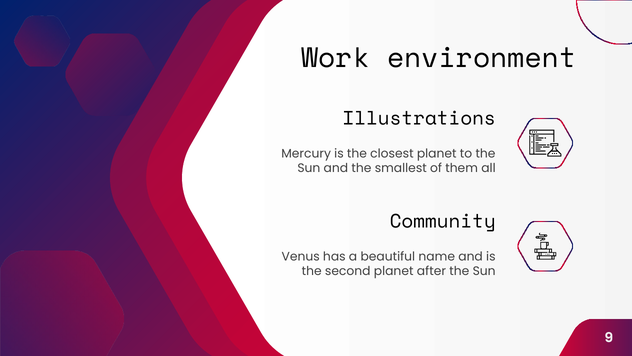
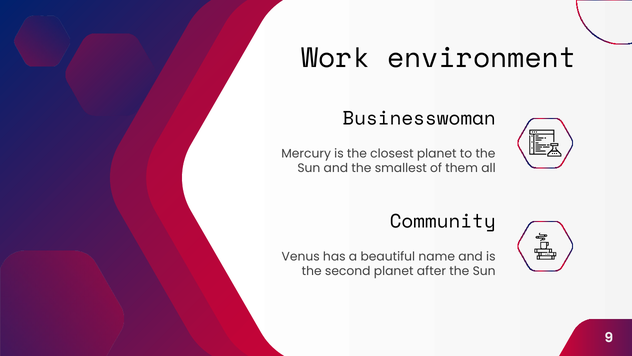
Illustrations: Illustrations -> Businesswoman (419, 118)
